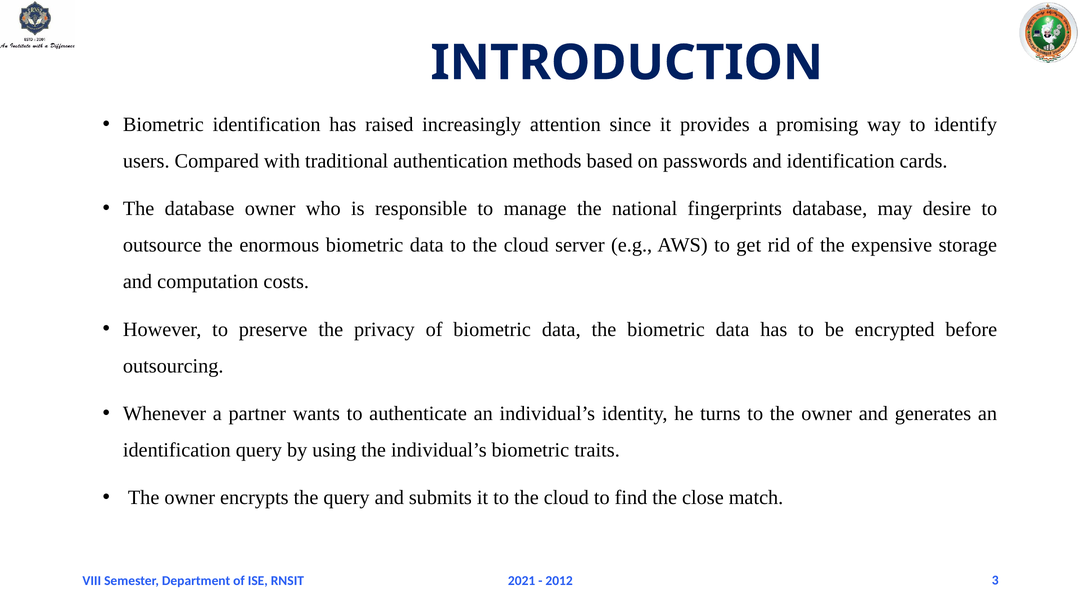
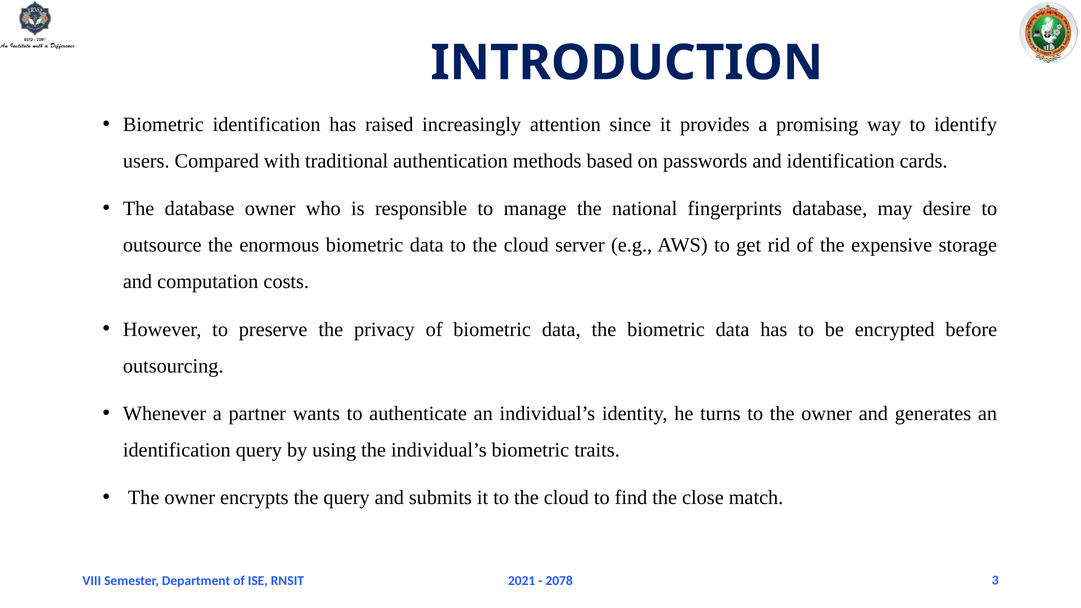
2012: 2012 -> 2078 (559, 581)
